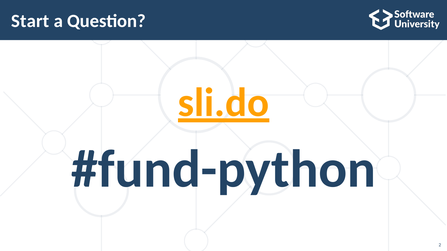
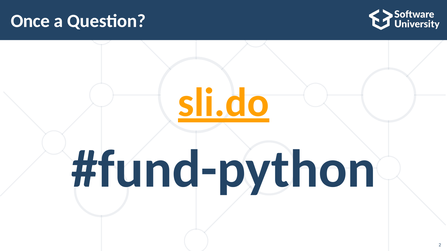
Start: Start -> Once (30, 21)
